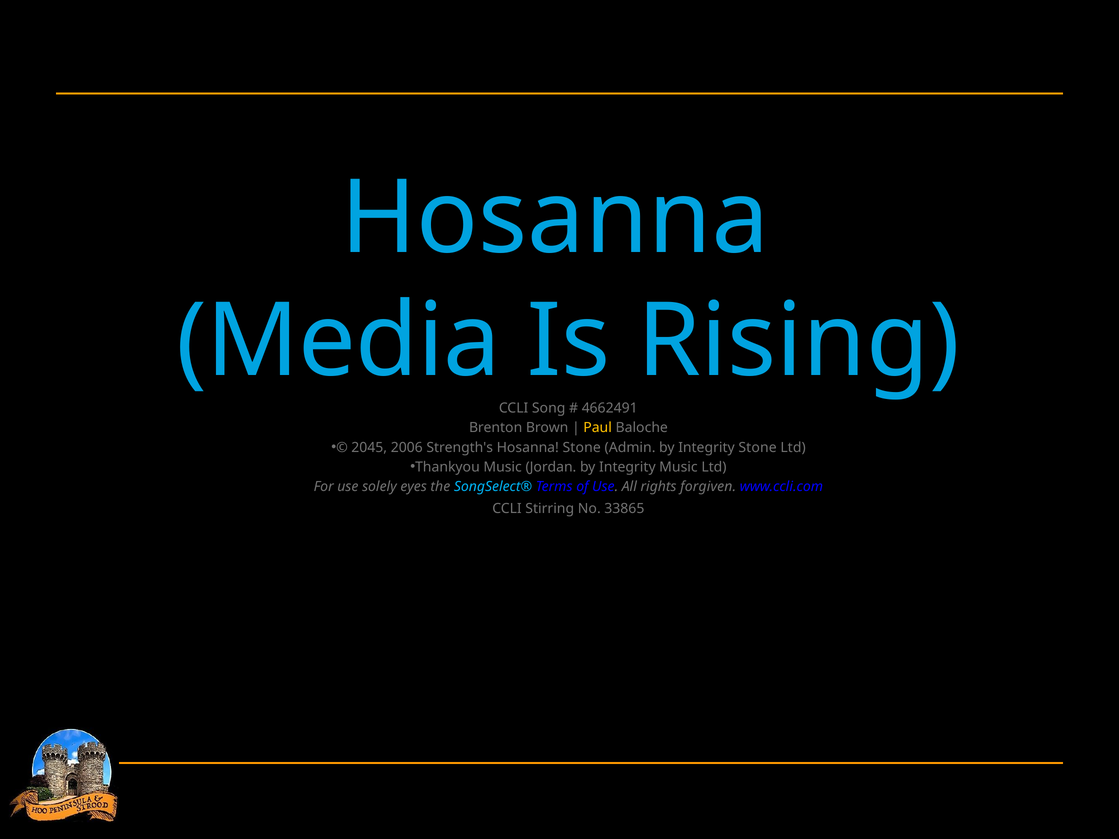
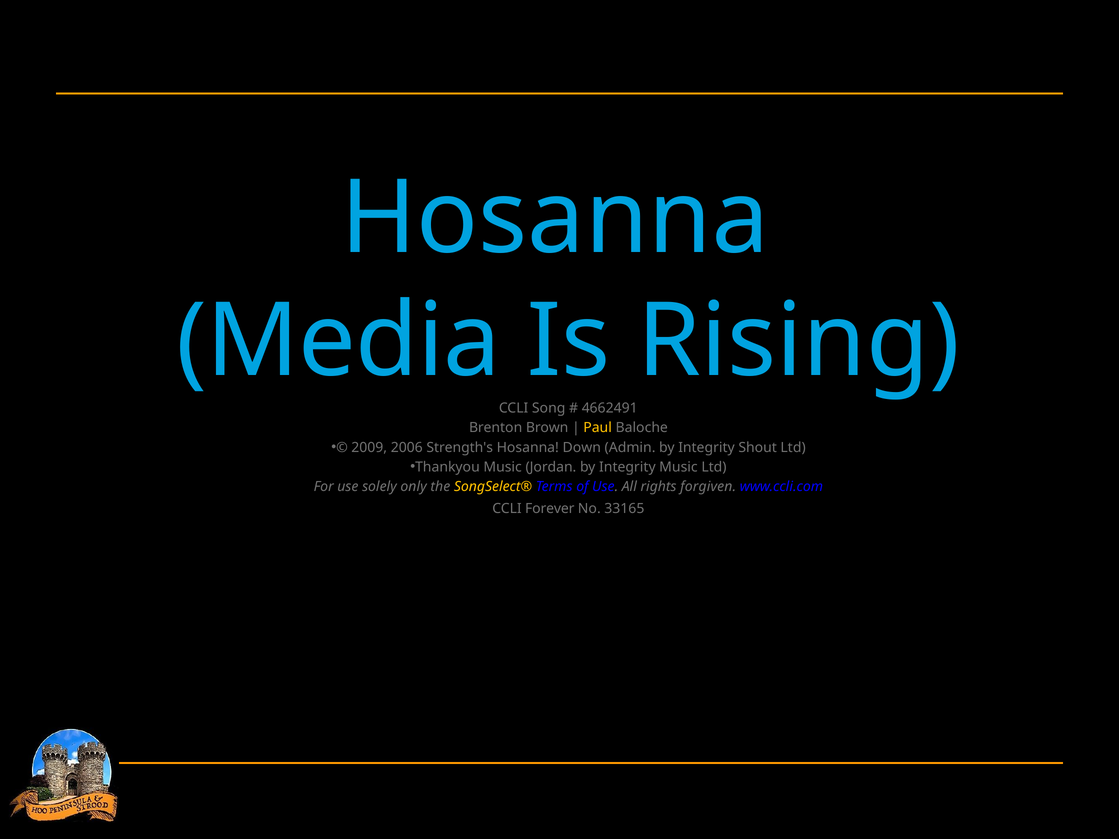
2045: 2045 -> 2009 (369, 448)
Hosanna Stone: Stone -> Down (582, 448)
Integrity Stone: Stone -> Shout (758, 448)
eyes: eyes -> only (414, 487)
SongSelect® colour: light blue -> yellow (493, 487)
Stirring: Stirring -> Forever (550, 509)
33865: 33865 -> 33165 (624, 509)
